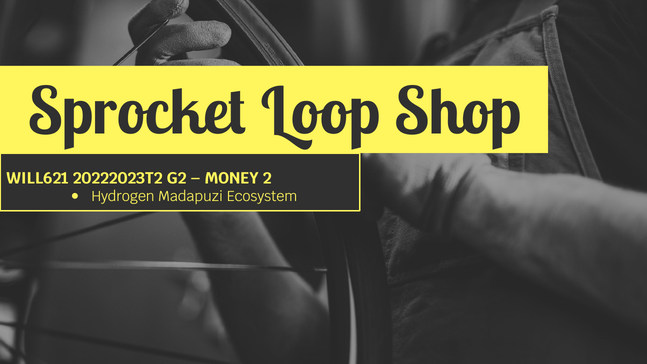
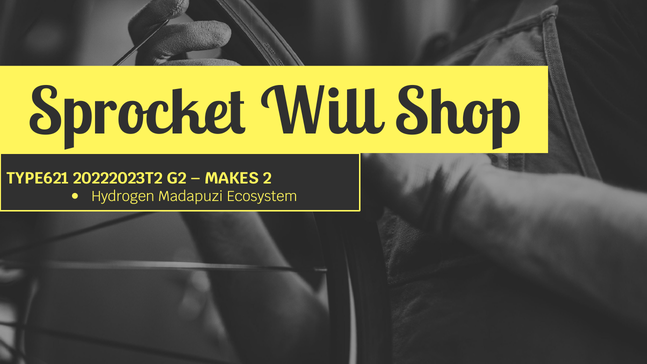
Loop: Loop -> Will (320, 112)
WILL621: WILL621 -> TYPE621 (38, 179)
MONEY: MONEY -> MAKES (232, 179)
